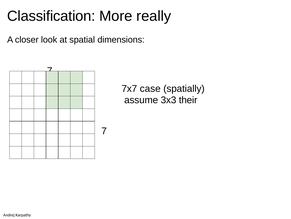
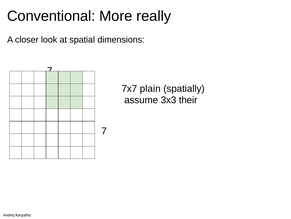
Classification: Classification -> Conventional (51, 16)
case: case -> plain (150, 88)
